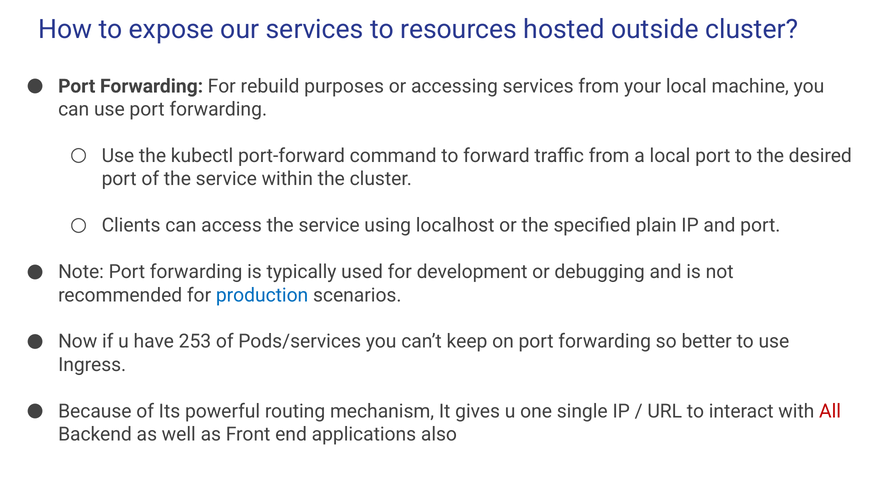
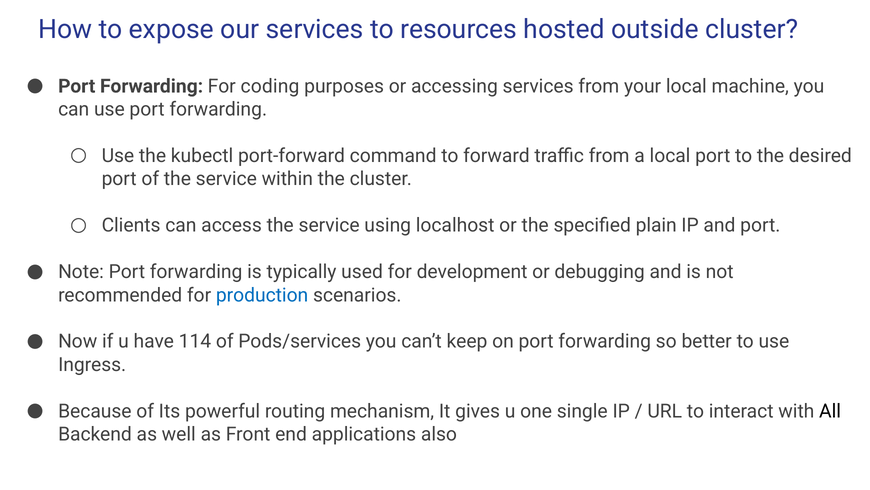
rebuild: rebuild -> coding (270, 86)
253: 253 -> 114 (195, 341)
All colour: red -> black (830, 411)
